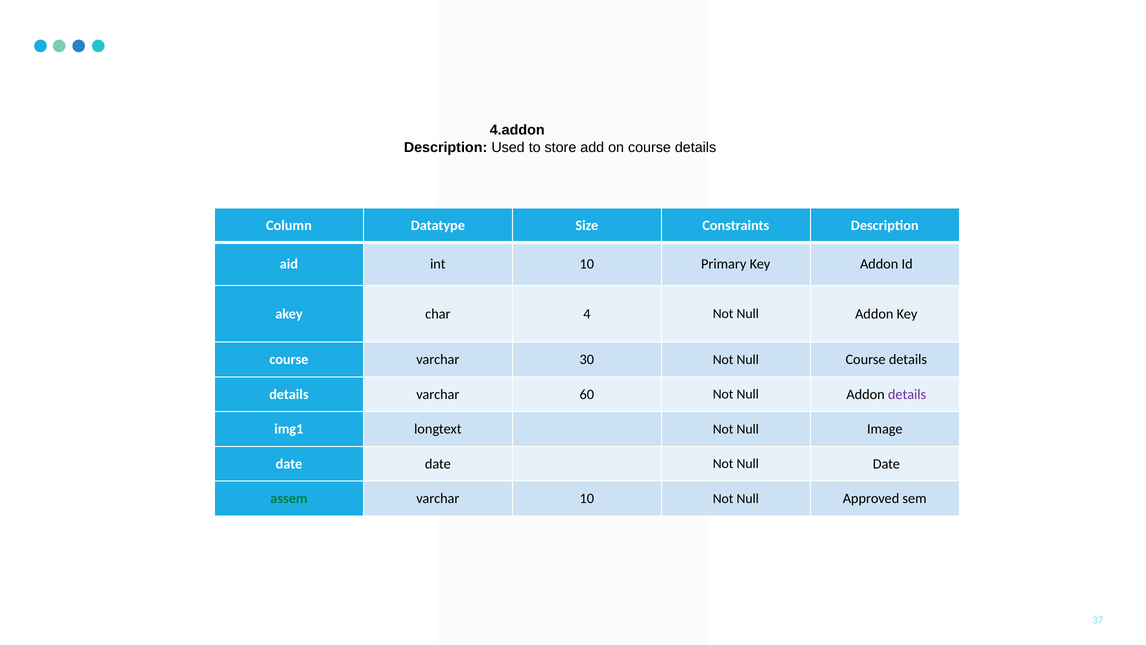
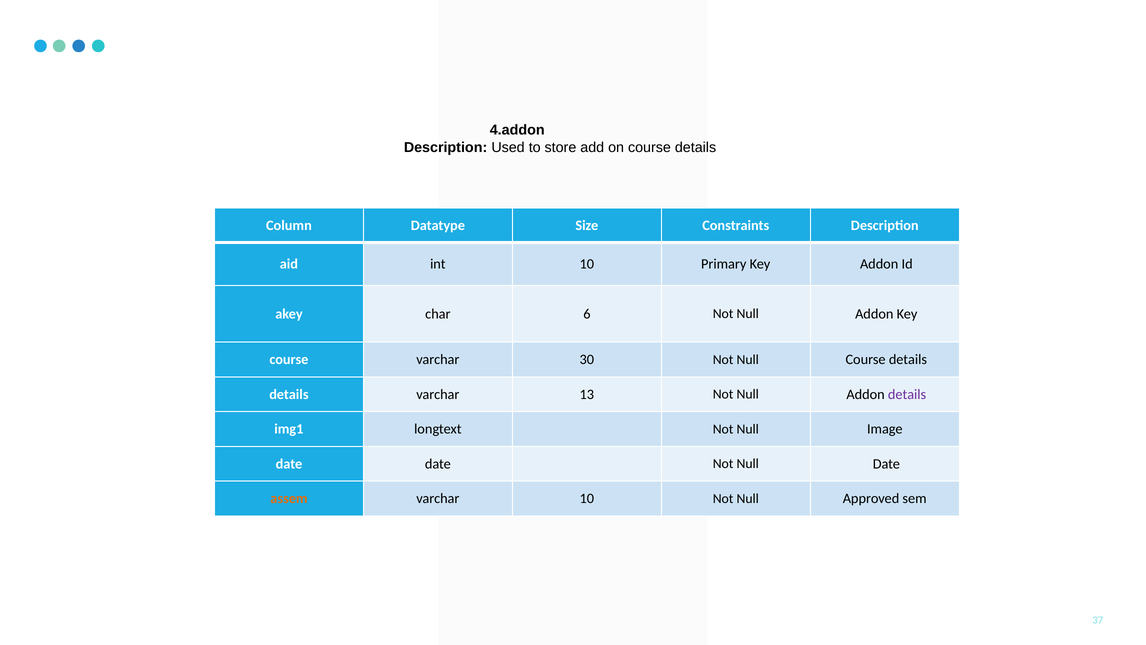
4: 4 -> 6 (587, 314)
60: 60 -> 13 (587, 394)
assem colour: green -> orange (289, 498)
